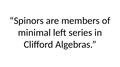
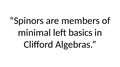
series: series -> basics (80, 33)
